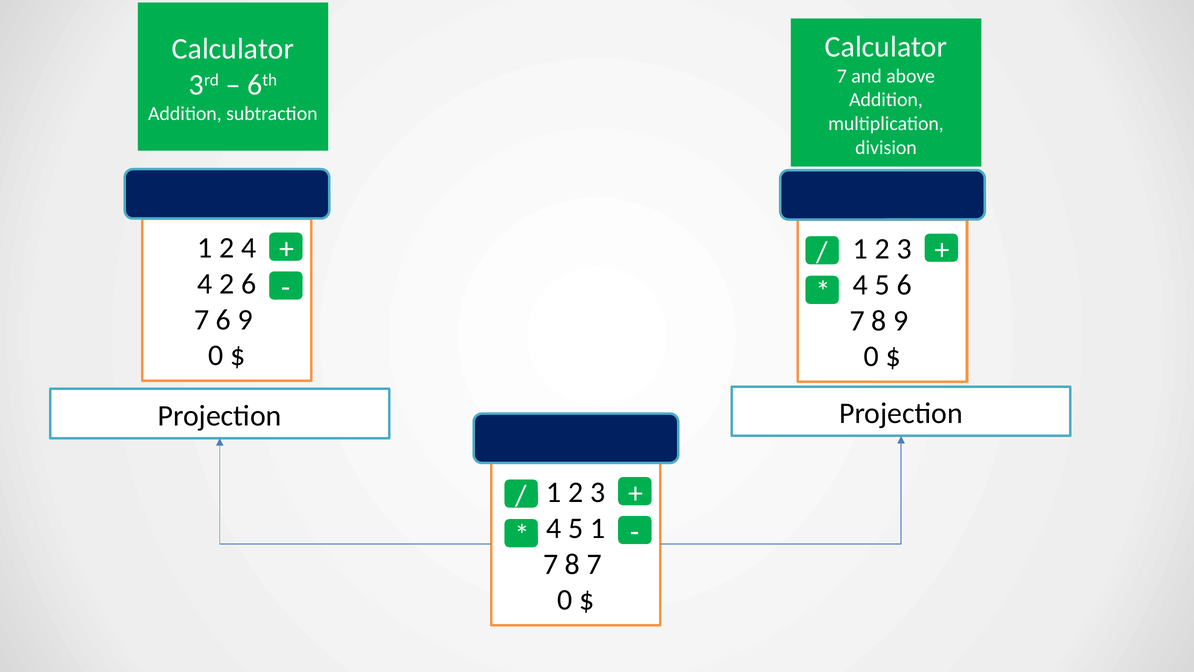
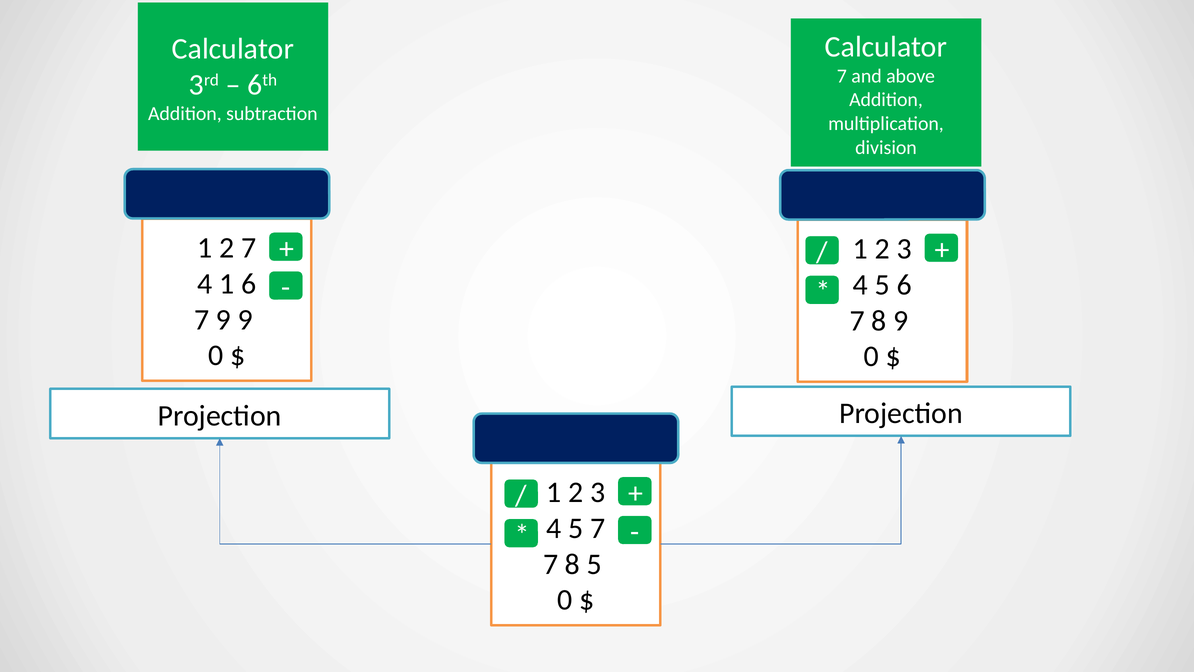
2 4: 4 -> 7 (249, 248)
4 2: 2 -> 1 (227, 284)
7 6: 6 -> 9 (223, 320)
5 1: 1 -> 7 (598, 528)
8 7: 7 -> 5 (594, 564)
